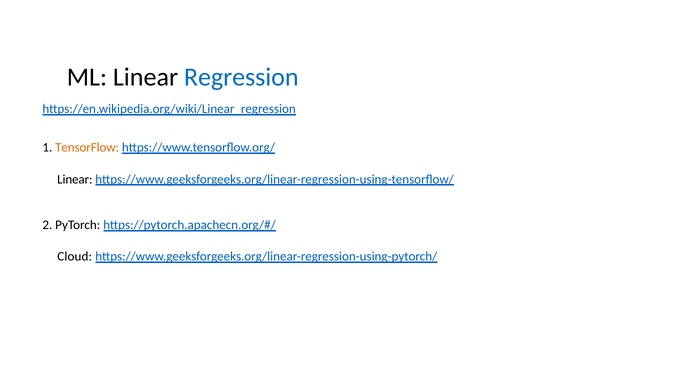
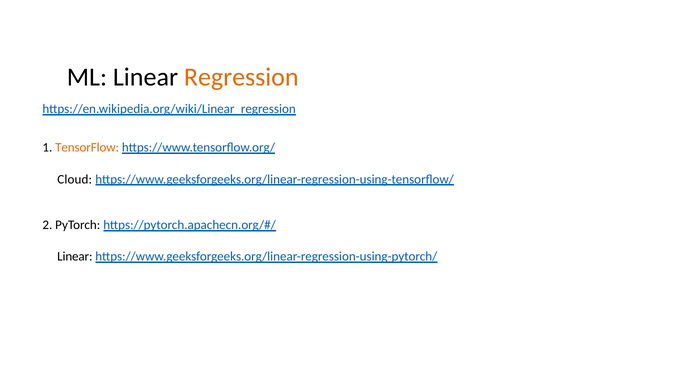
Regression colour: blue -> orange (241, 77)
Linear: Linear -> Cloud (75, 179)
Cloud: Cloud -> Linear (75, 257)
